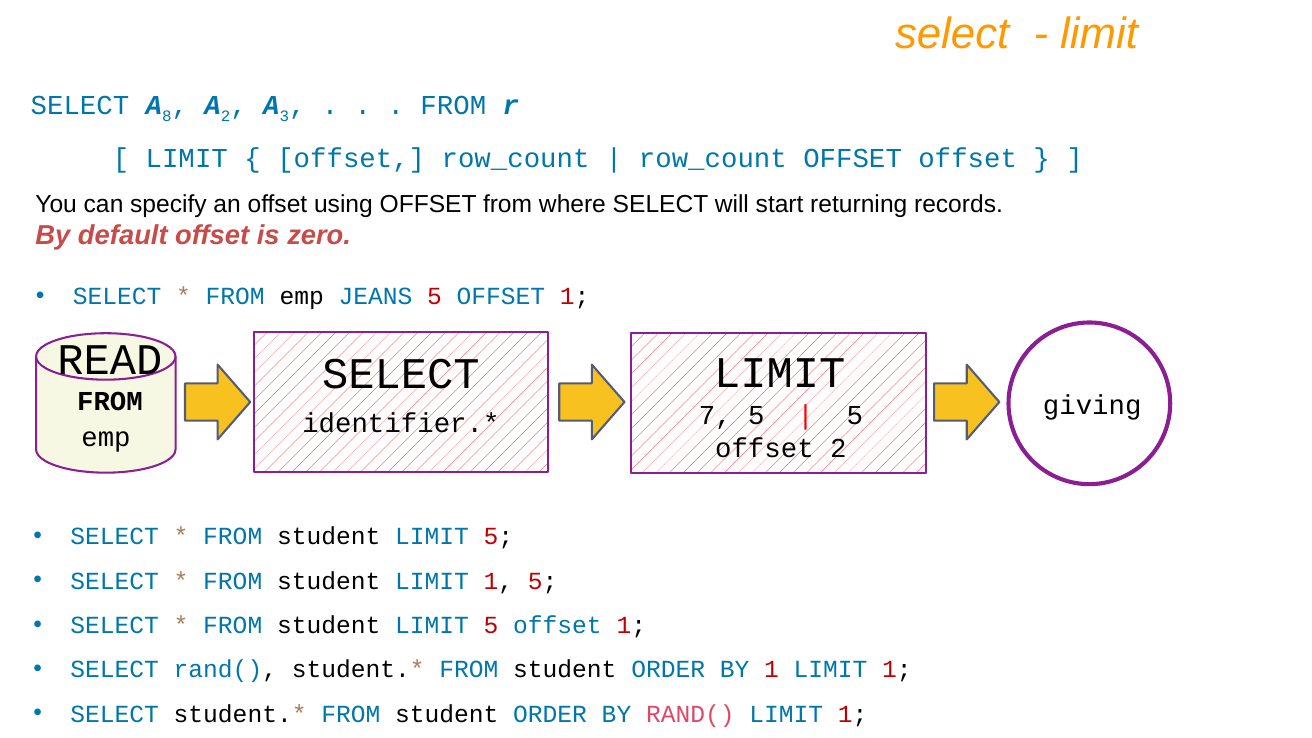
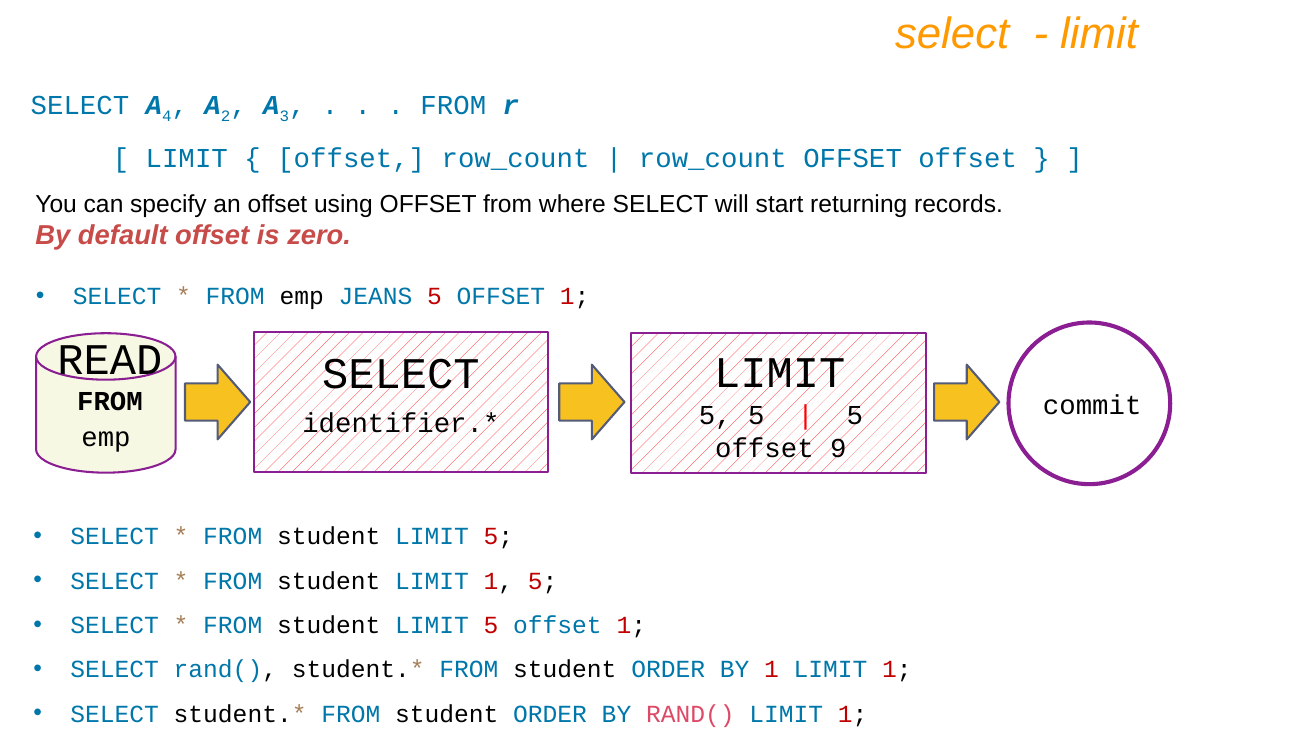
8: 8 -> 4 (167, 116)
giving: giving -> commit (1092, 405)
7: 7 -> 5 (715, 416)
offset 2: 2 -> 9 (838, 448)
